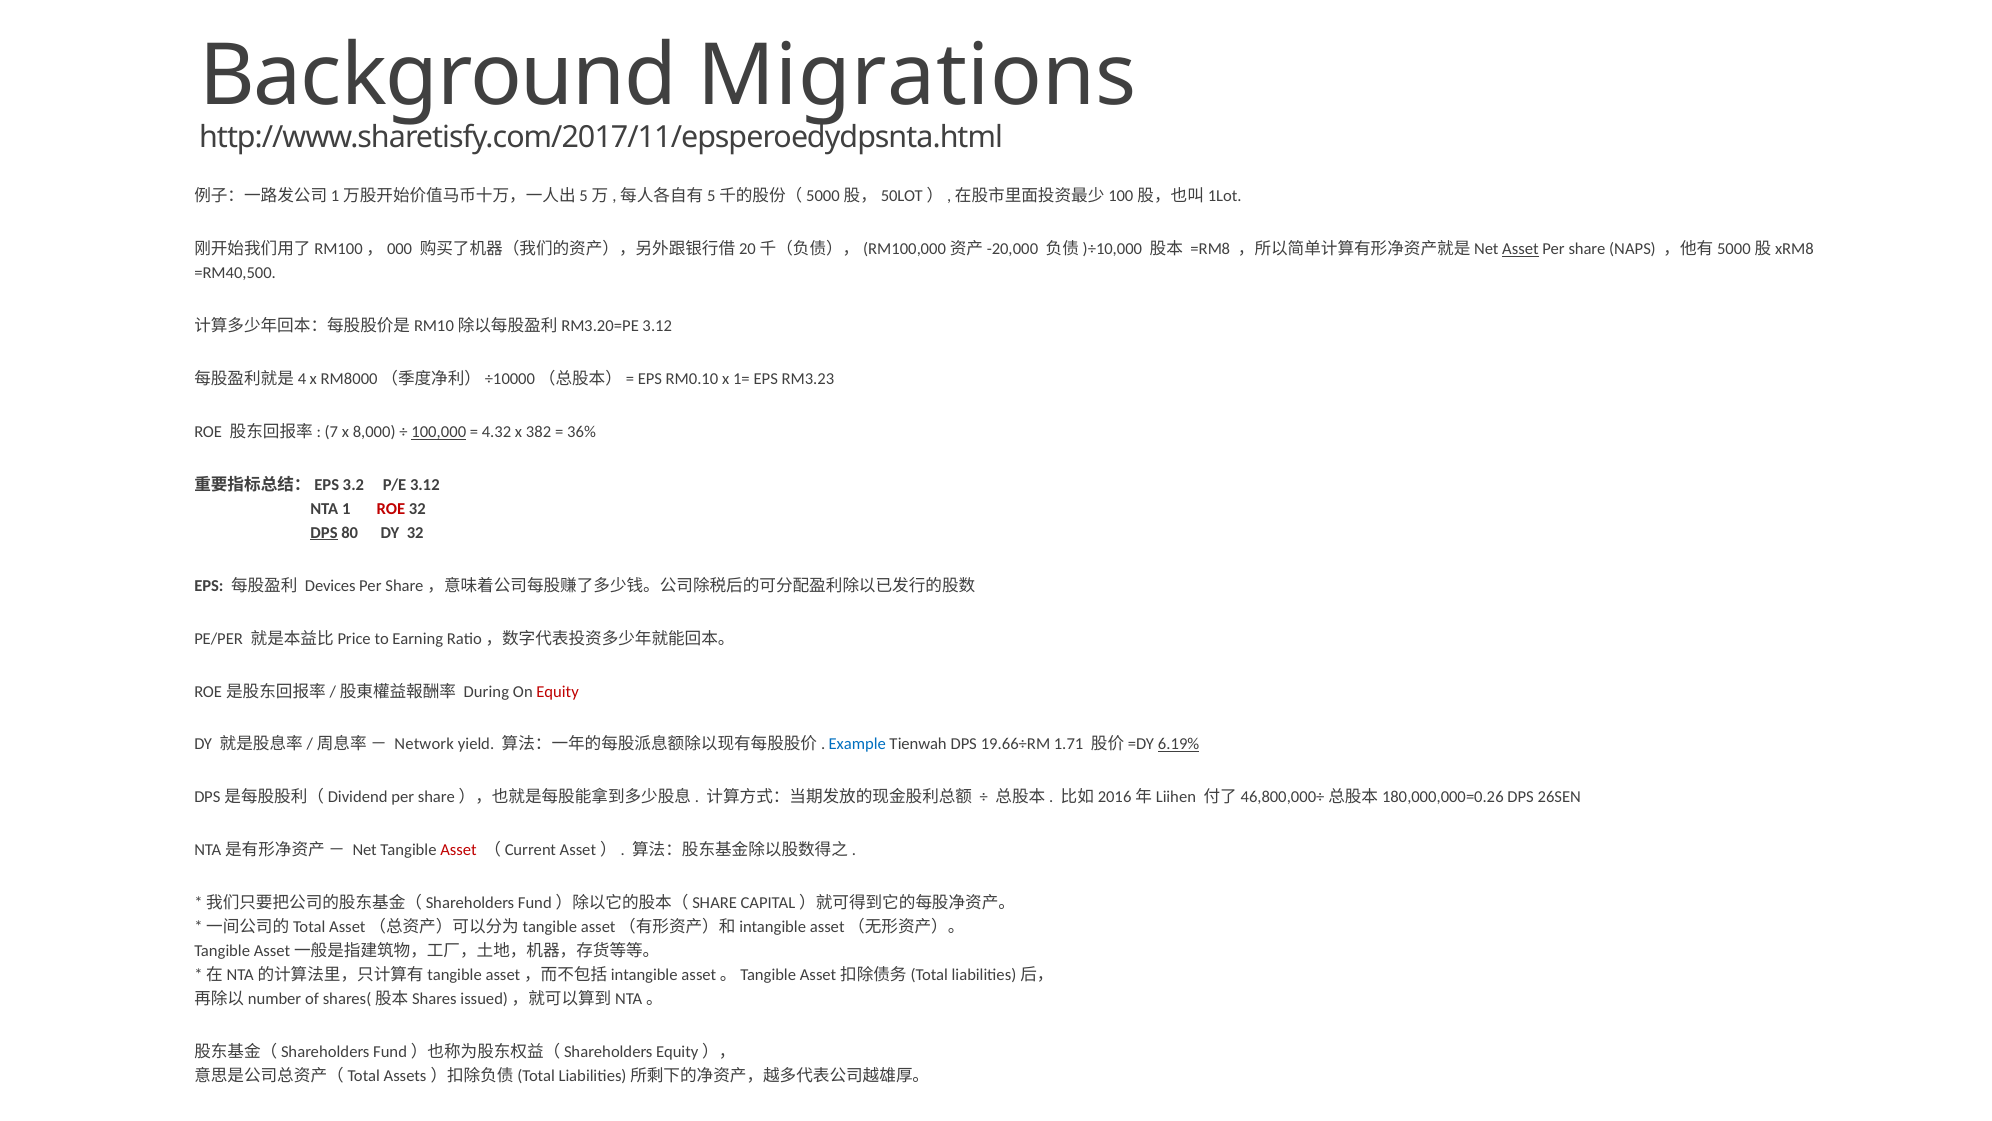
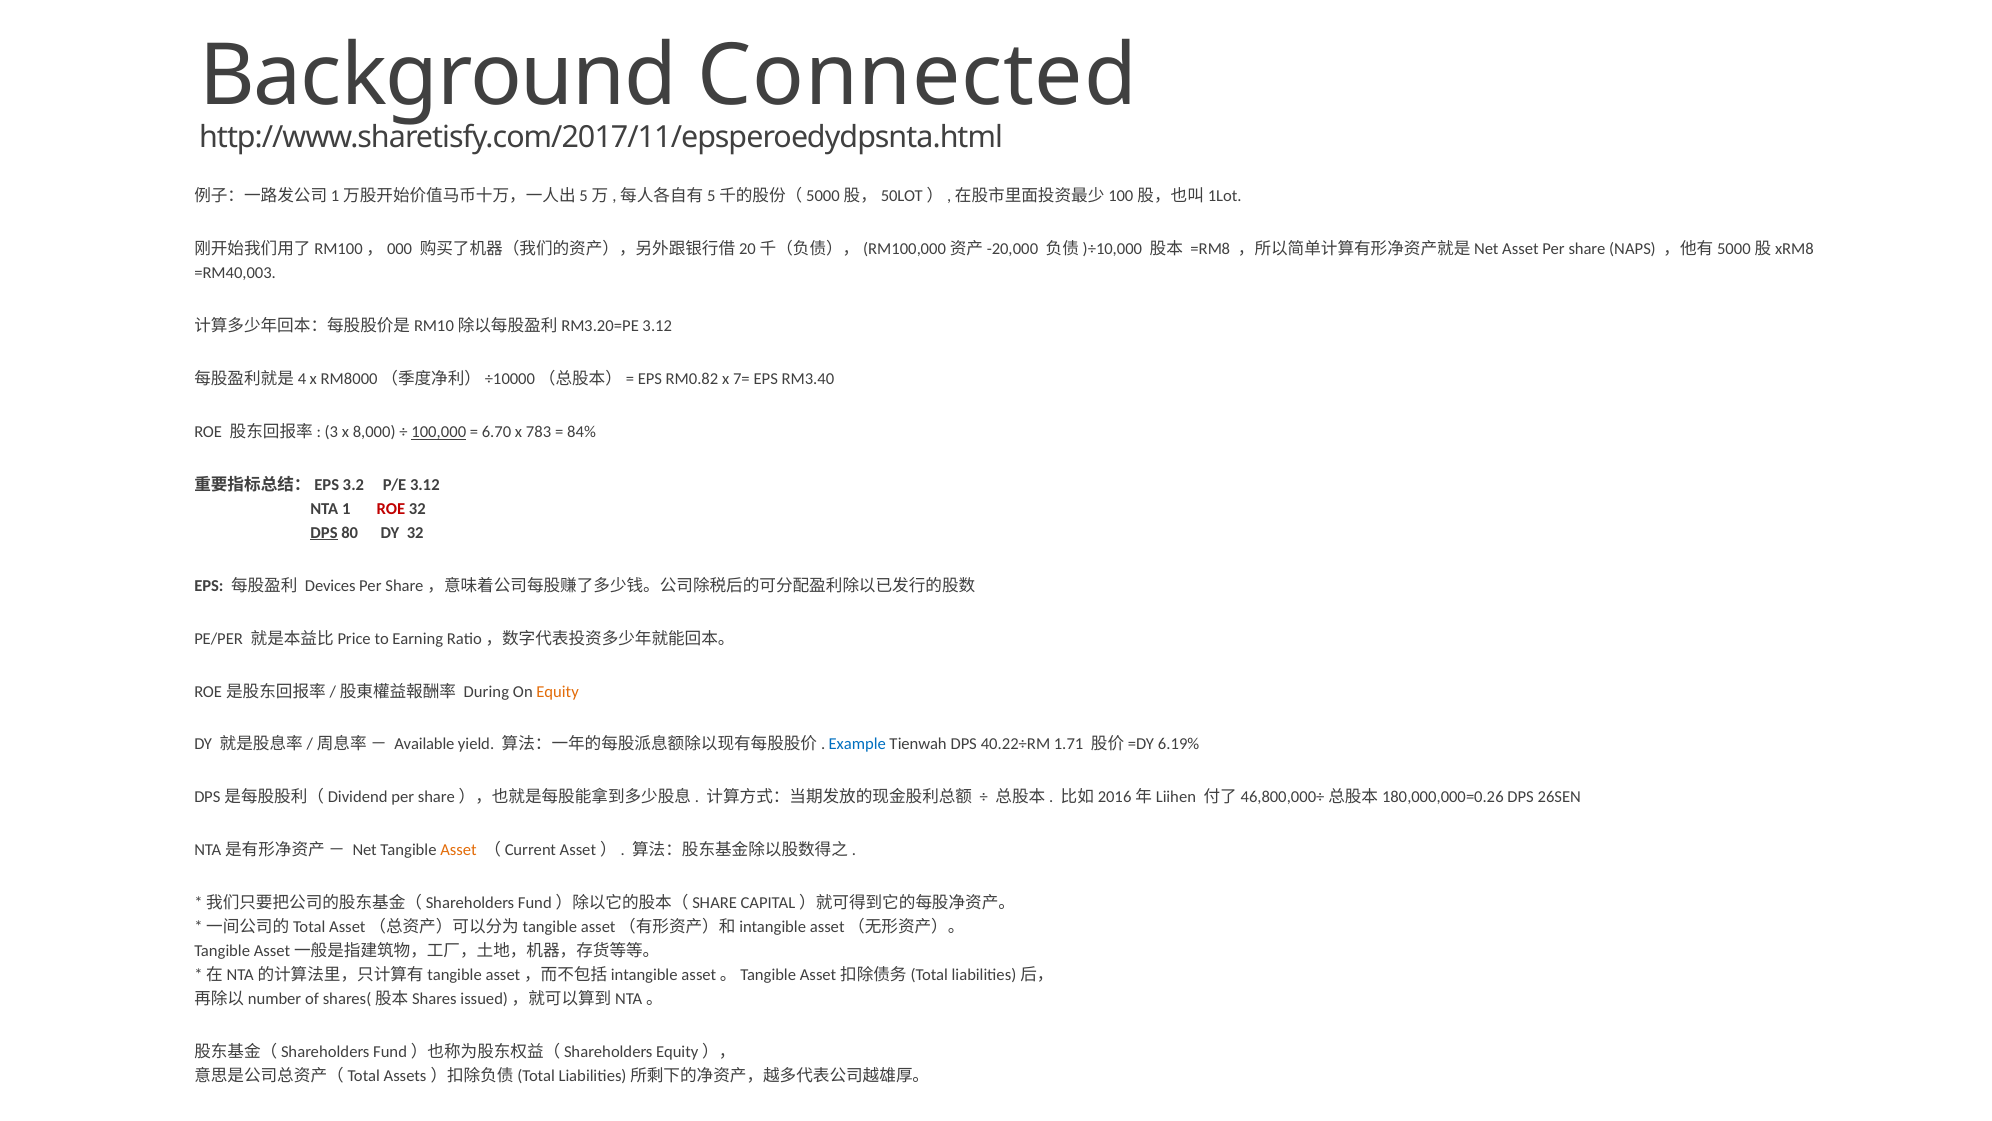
Migrations: Migrations -> Connected (917, 76)
Asset underline: present -> none (1520, 249)
=RM40,500: =RM40,500 -> =RM40,003 (235, 273)
RM0.10: RM0.10 -> RM0.82 (692, 379)
1=: 1= -> 7= (741, 379)
RM3.23: RM3.23 -> RM3.40 (808, 379)
7: 7 -> 3 (331, 432)
4.32: 4.32 -> 6.70 (497, 432)
382: 382 -> 783 (539, 432)
36%: 36% -> 84% (582, 432)
Equity colour: red -> orange (558, 691)
Network: Network -> Available (424, 744)
19.66÷RM: 19.66÷RM -> 40.22÷RM (1016, 744)
6.19% underline: present -> none (1179, 744)
Asset colour: red -> orange (458, 850)
